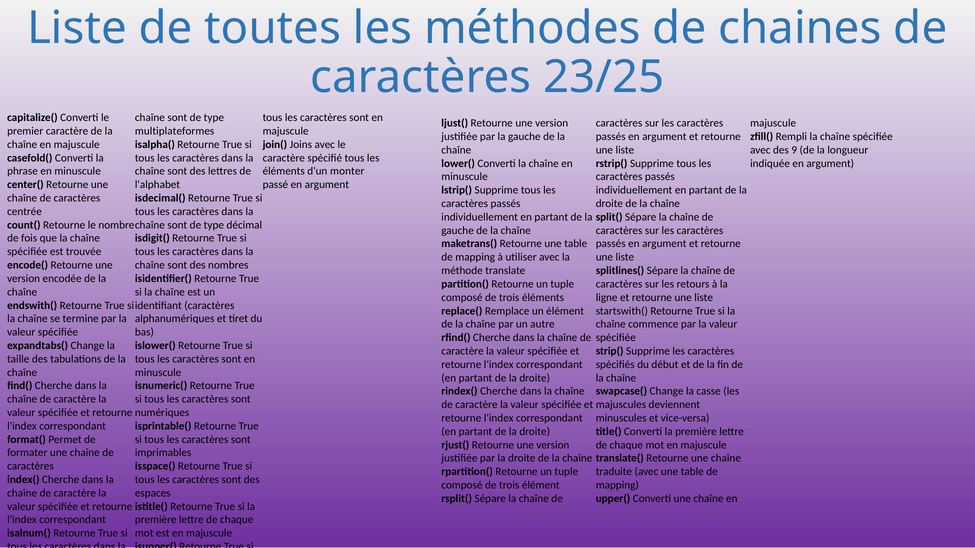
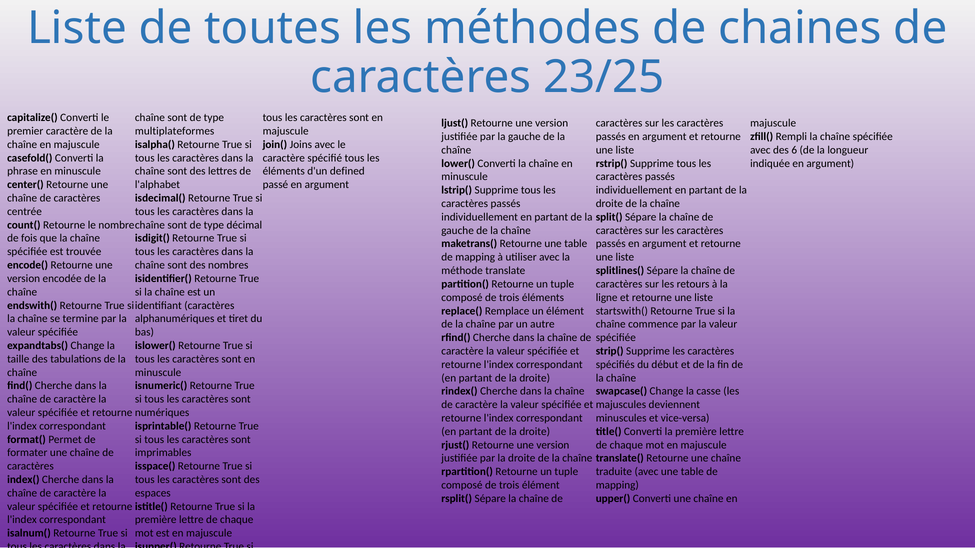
9: 9 -> 6 (794, 150)
monter: monter -> defined (347, 171)
